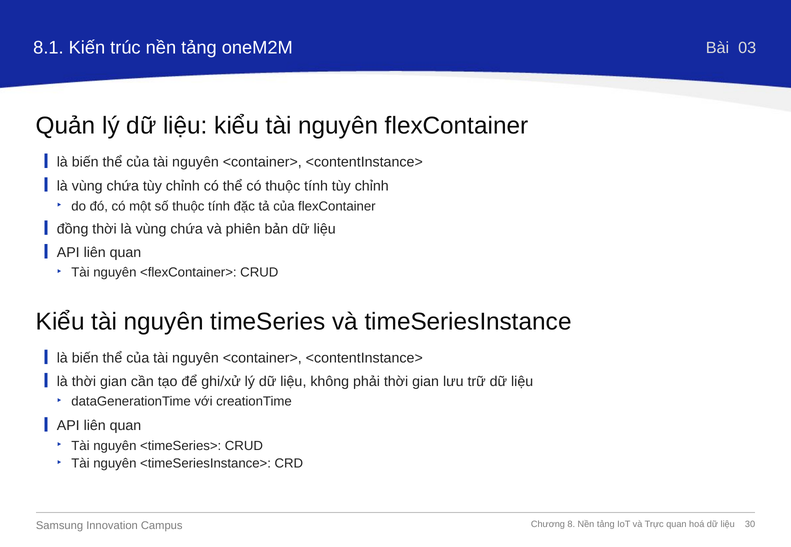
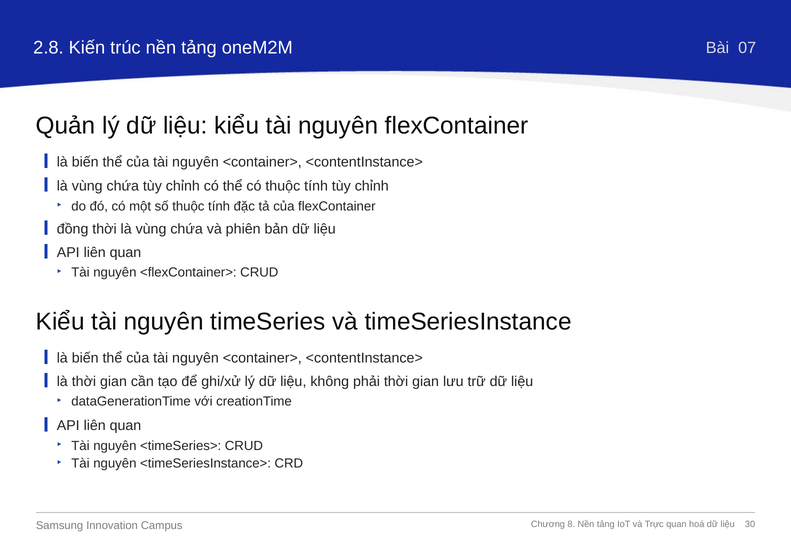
8.1: 8.1 -> 2.8 (48, 48)
03: 03 -> 07 (747, 48)
